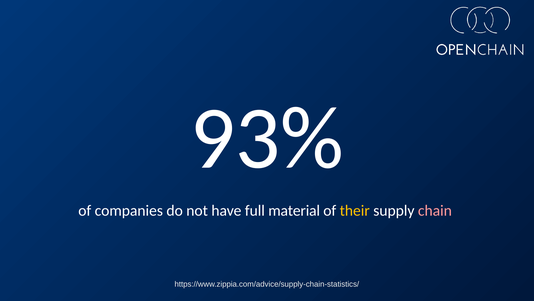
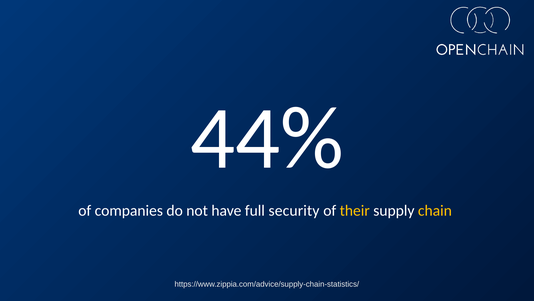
93%: 93% -> 44% (267, 138)
material: material -> security (294, 210)
chain colour: pink -> yellow (435, 210)
